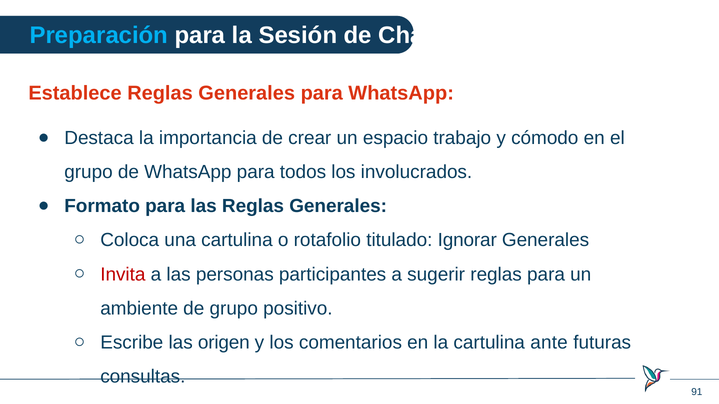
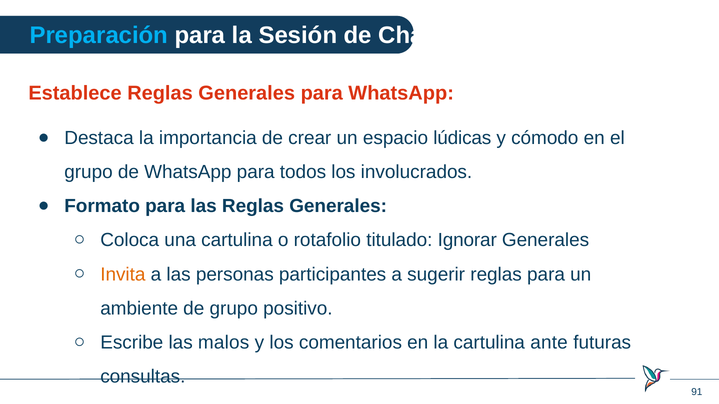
trabajo: trabajo -> lúdicas (462, 138)
Invita colour: red -> orange (123, 275)
origen: origen -> malos (224, 343)
